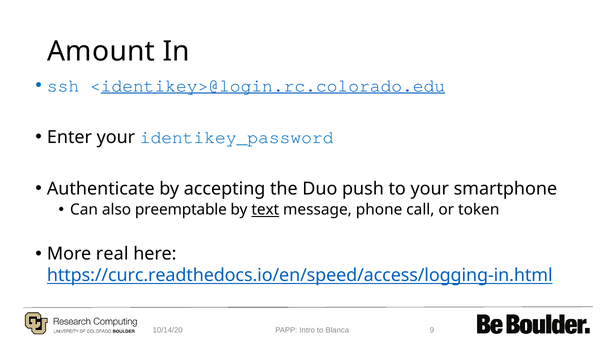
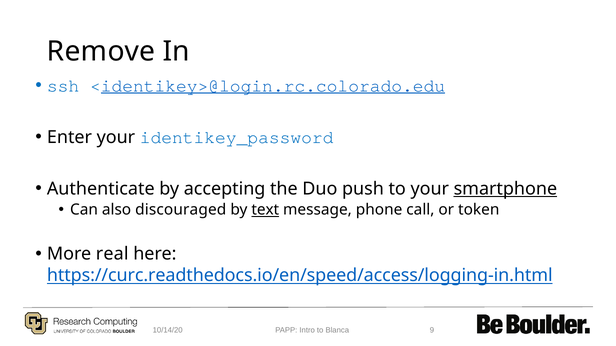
Amount: Amount -> Remove (101, 52)
smartphone underline: none -> present (505, 189)
preemptable: preemptable -> discouraged (181, 210)
